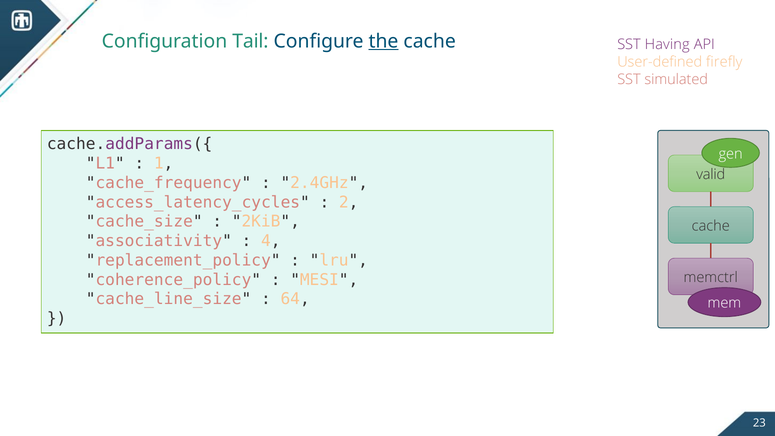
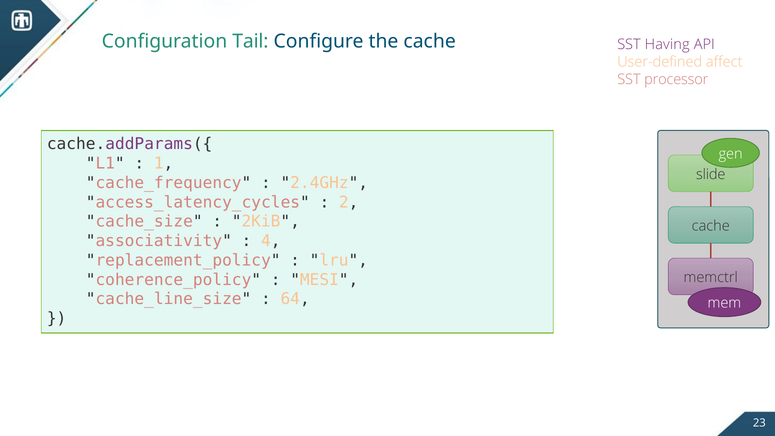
the underline: present -> none (384, 41)
firefly: firefly -> affect (724, 62)
simulated: simulated -> processor (676, 79)
valid: valid -> slide (711, 174)
